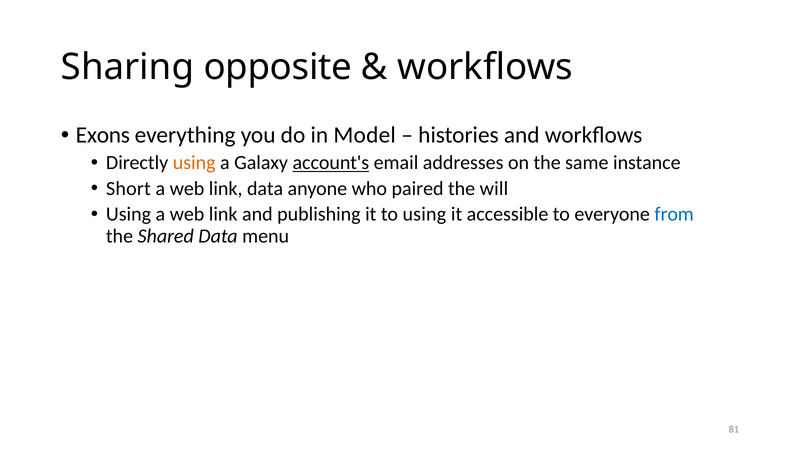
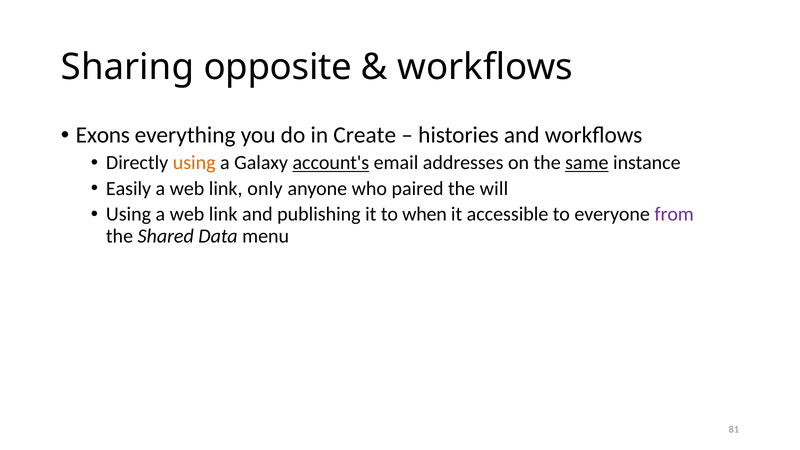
Model: Model -> Create (365, 135)
same underline: none -> present (587, 163)
Short: Short -> Easily (129, 189)
link data: data -> only (265, 189)
to using: using -> when (425, 214)
from colour: blue -> purple (674, 214)
